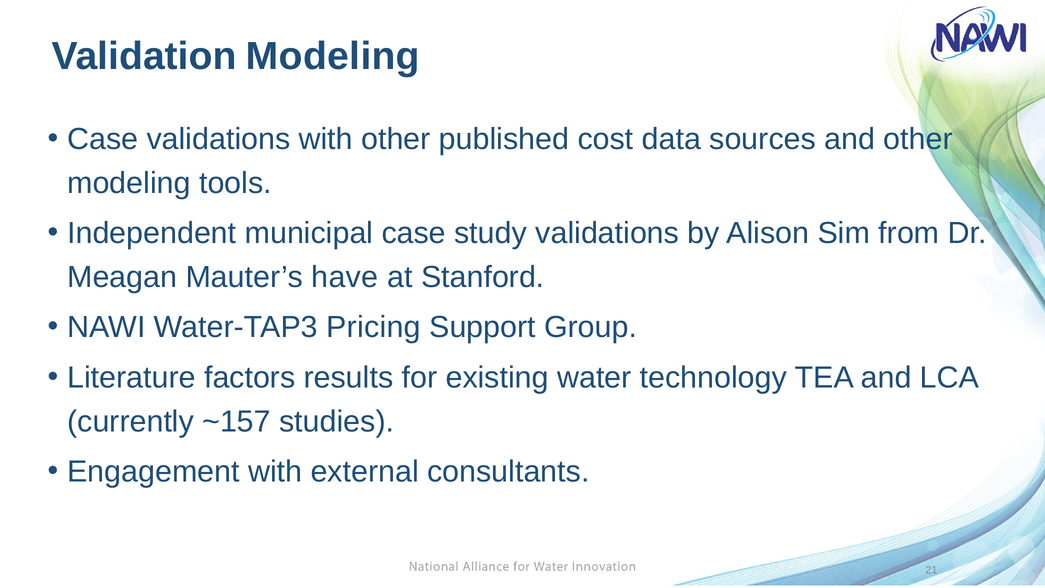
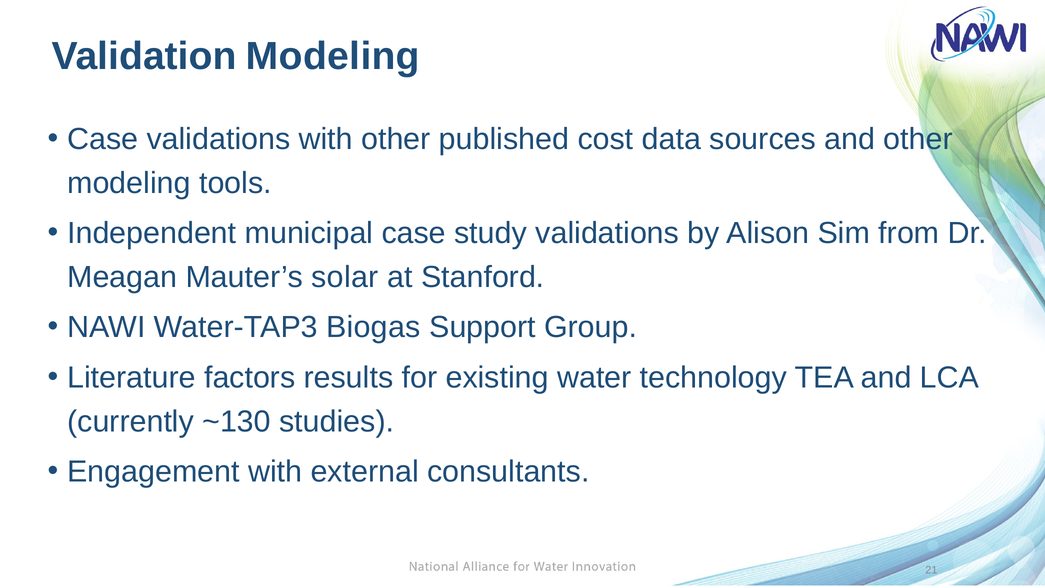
have: have -> solar (345, 277)
Pricing: Pricing -> Biogas (373, 327)
~157: ~157 -> ~130 (237, 421)
